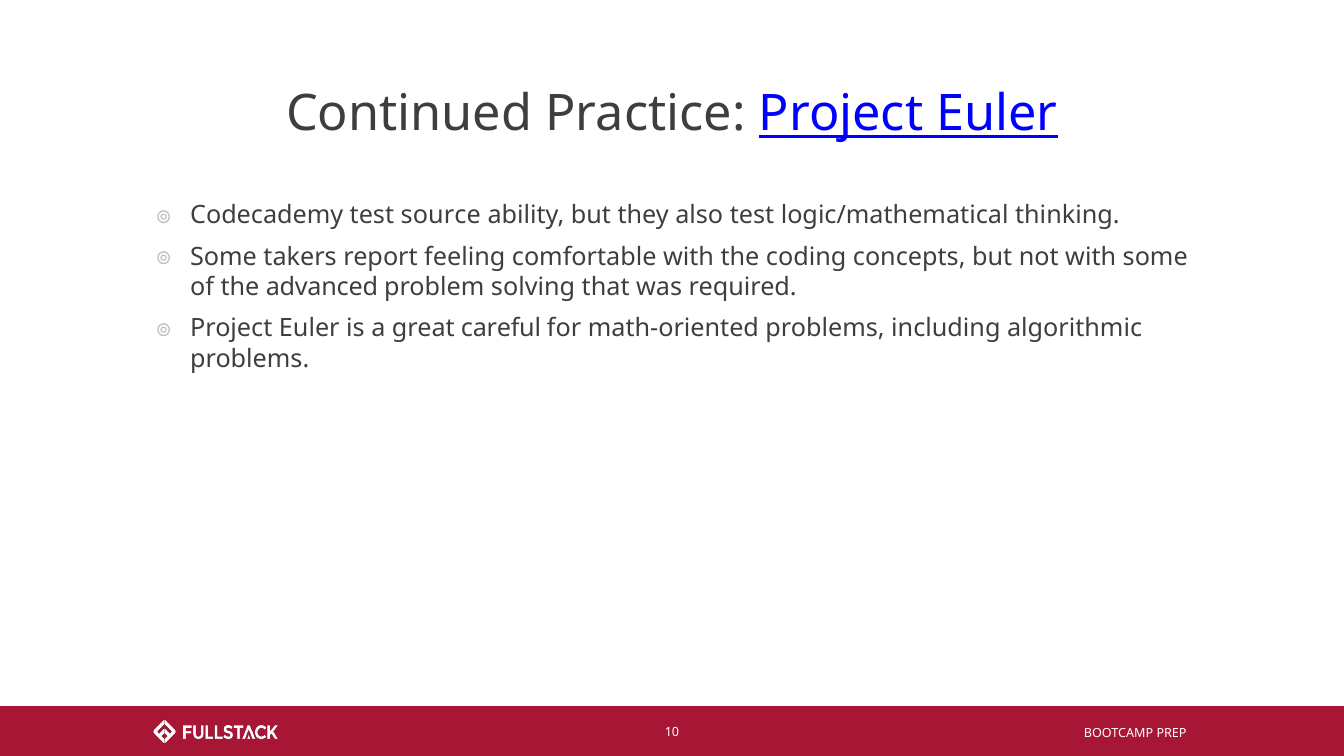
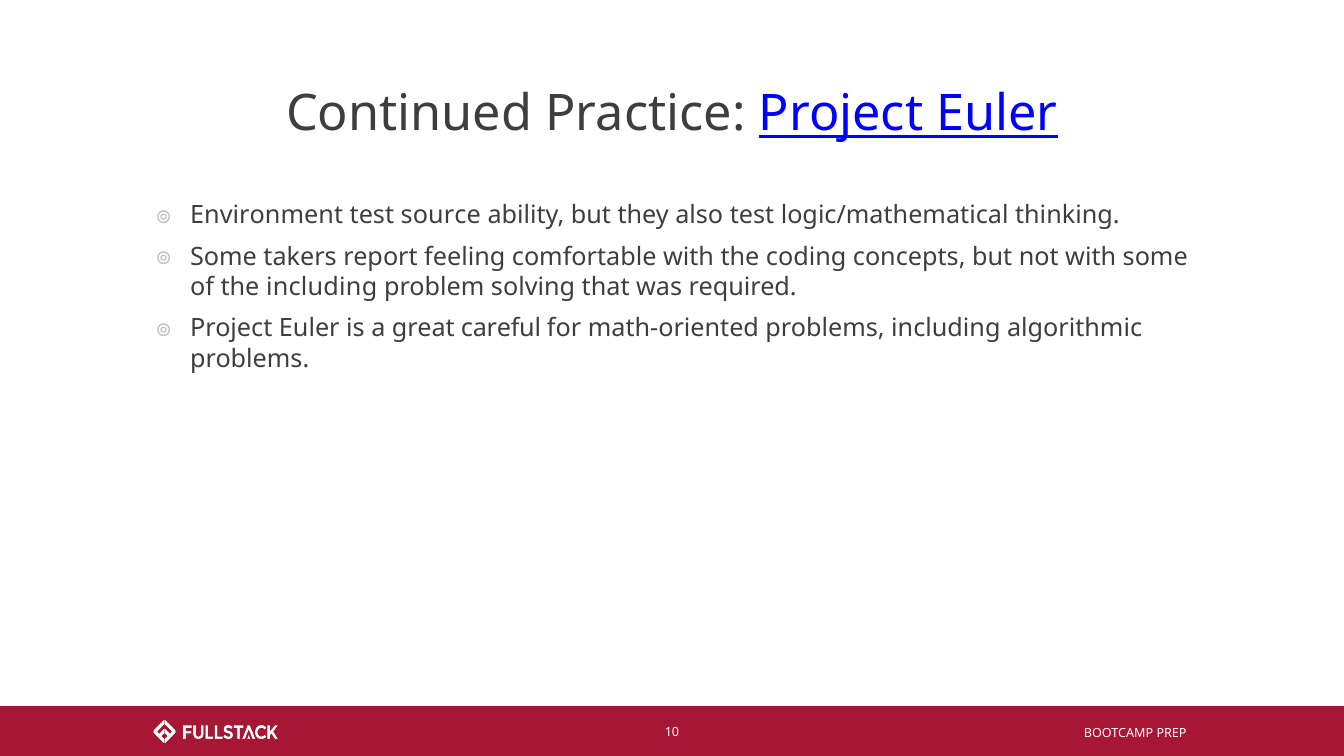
Codecademy: Codecademy -> Environment (267, 215)
the advanced: advanced -> including (322, 287)
